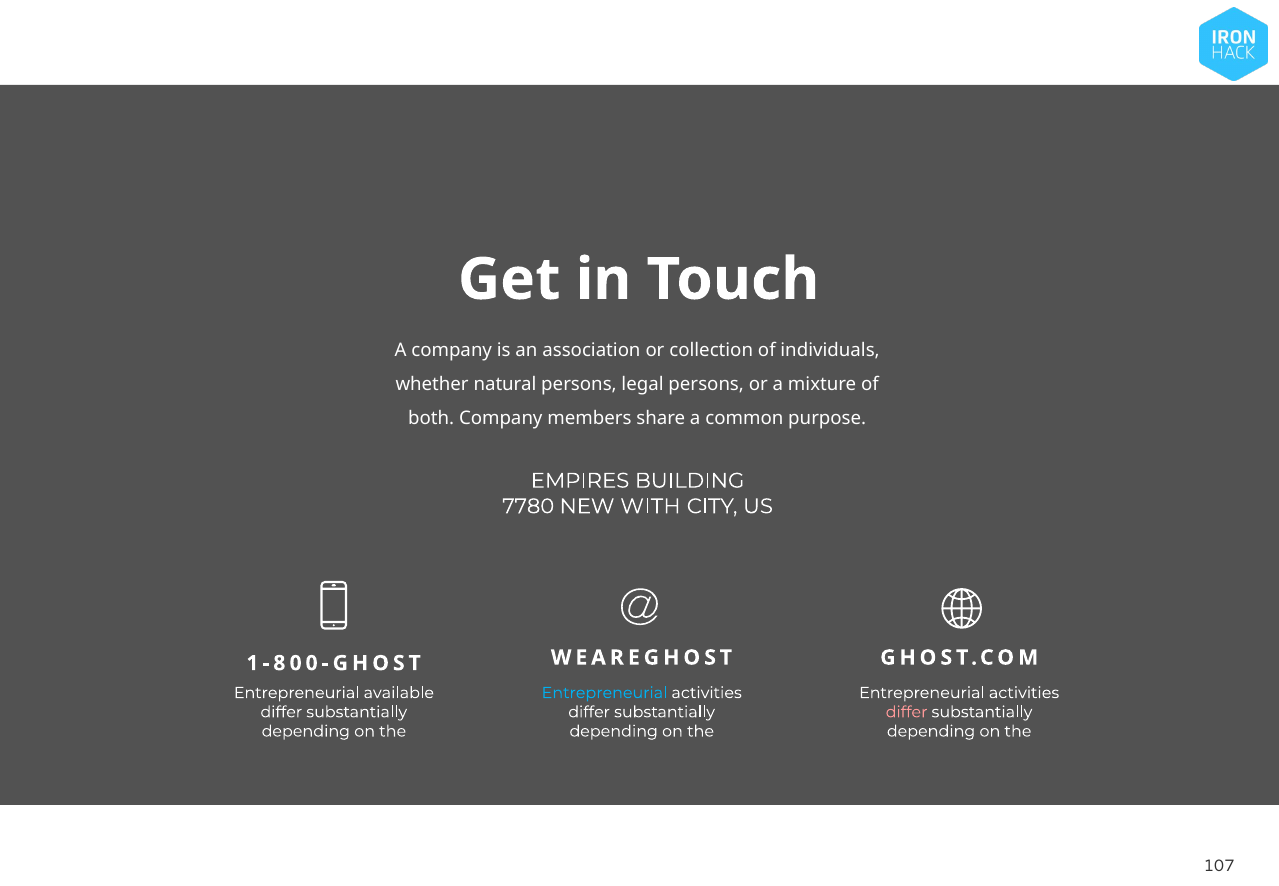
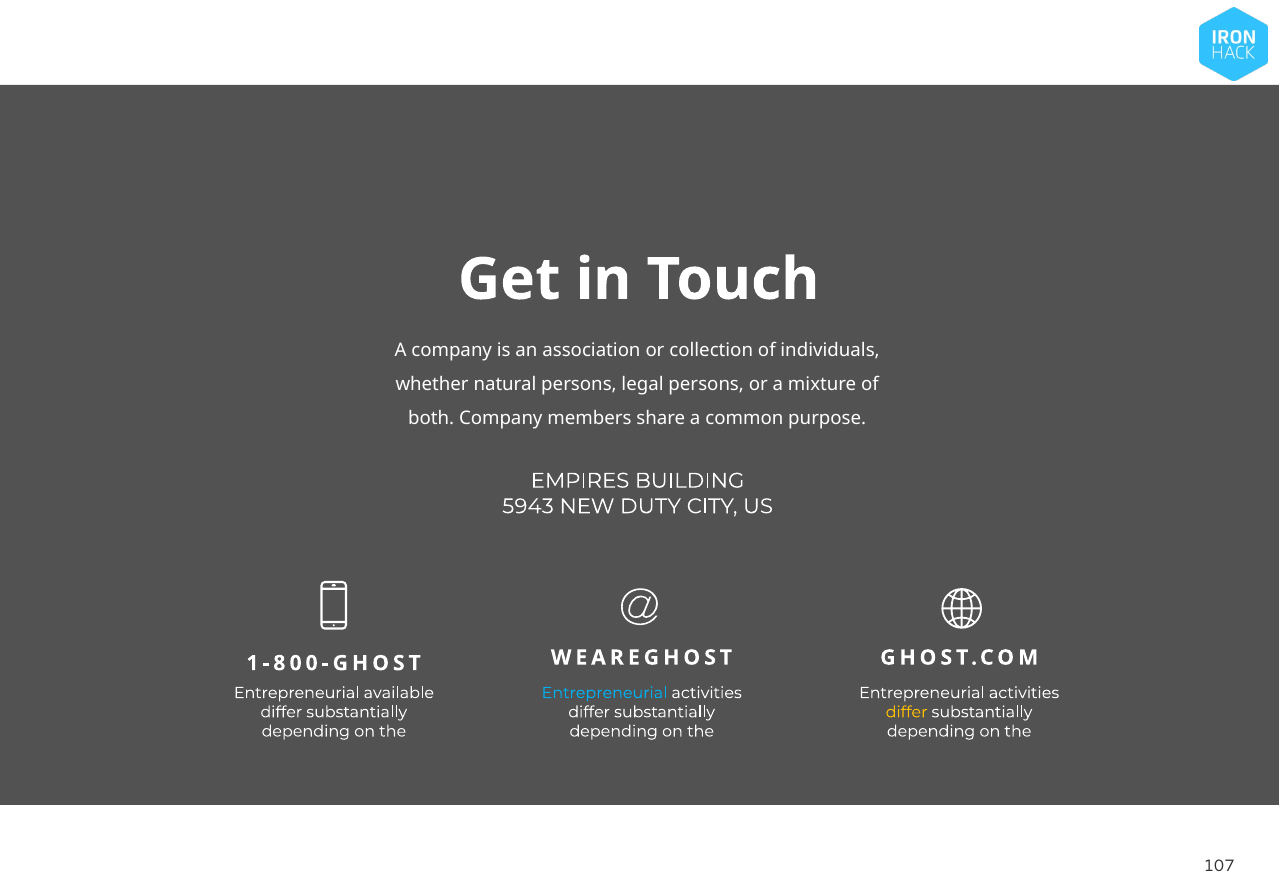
7780: 7780 -> 5943 (528, 506)
WITH: WITH -> DUTY (650, 506)
differ colour: pink -> yellow (907, 712)
